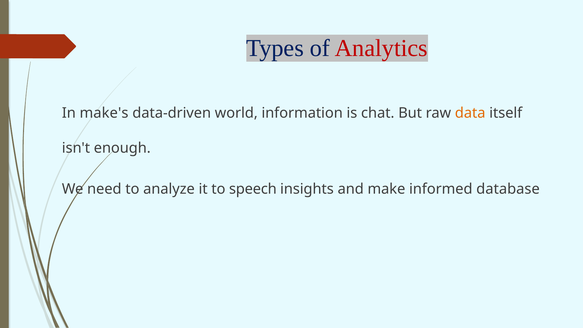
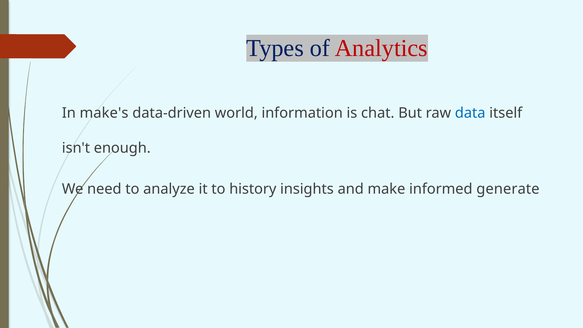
data colour: orange -> blue (470, 113)
speech: speech -> history (253, 189)
database: database -> generate (508, 189)
